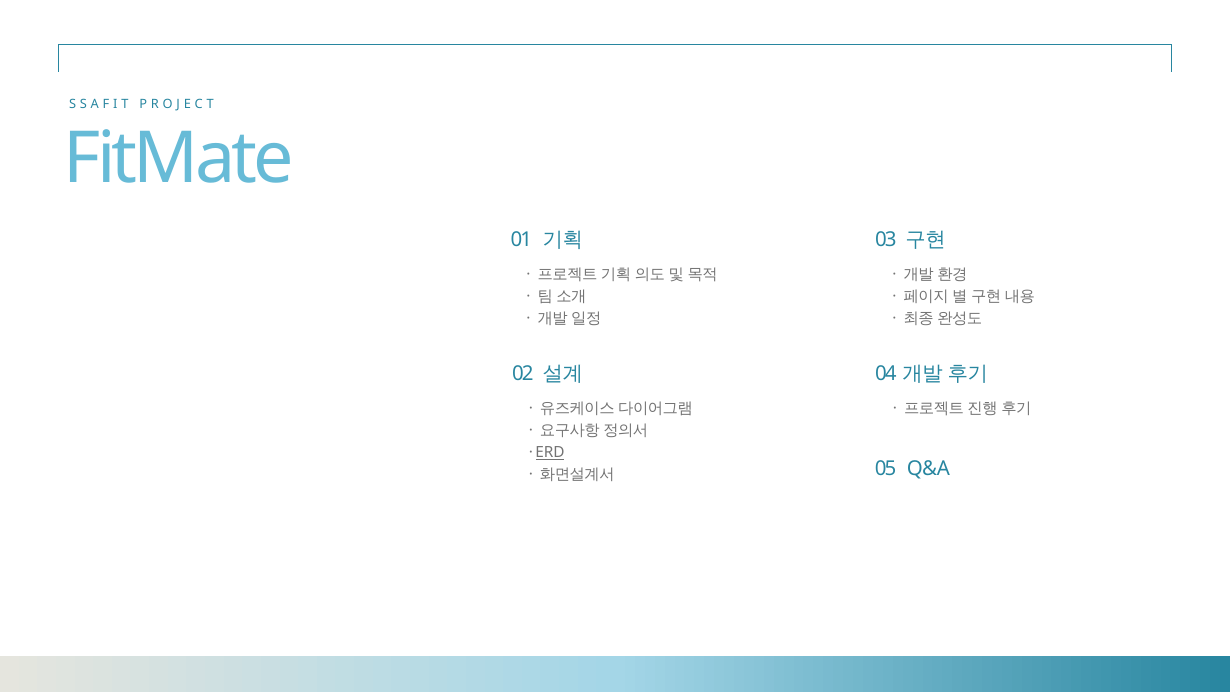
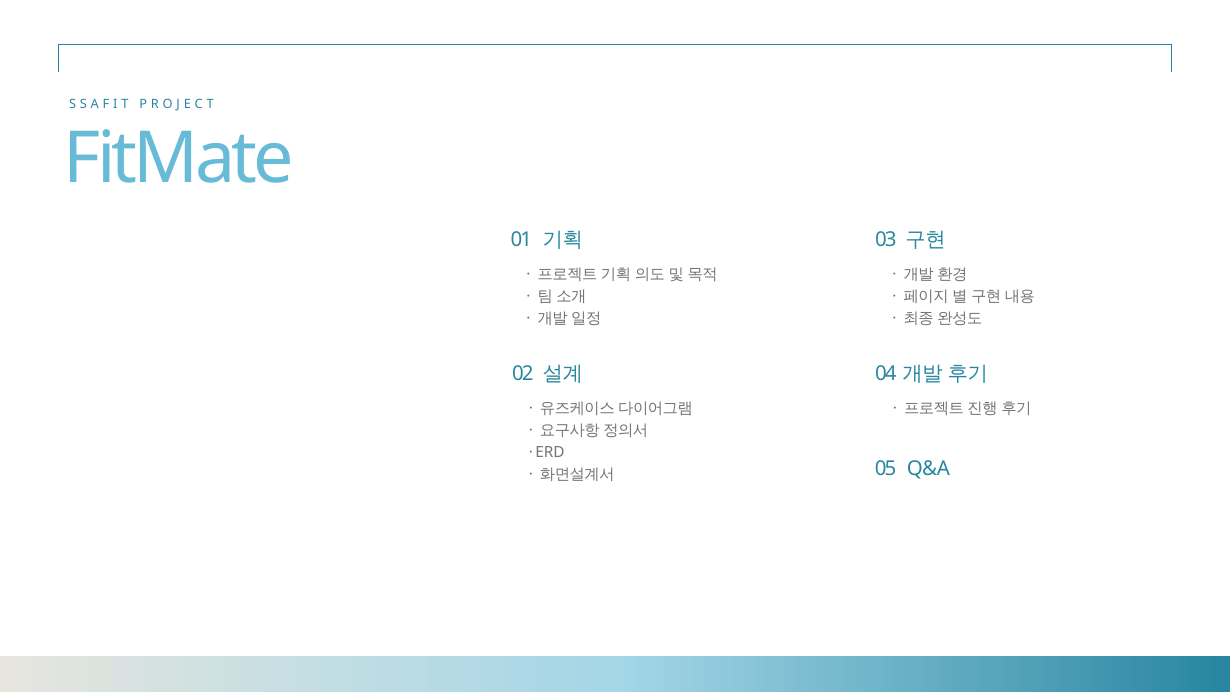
ERD underline: present -> none (550, 452)
